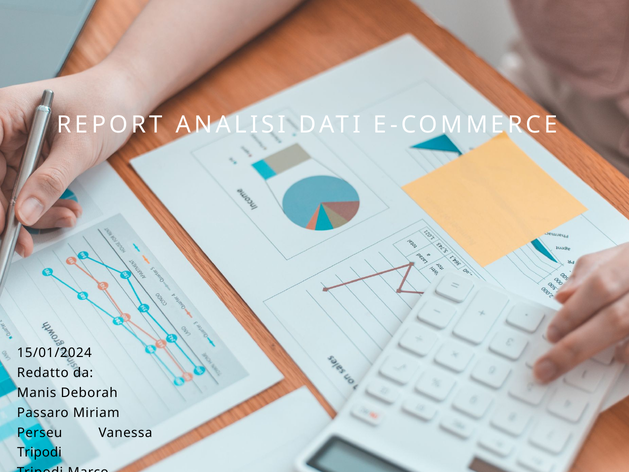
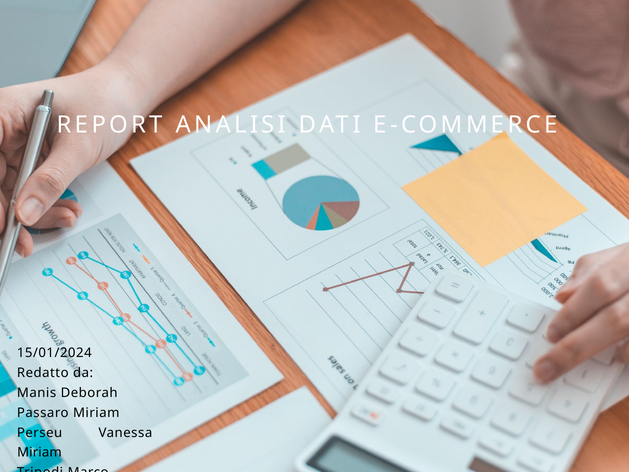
Tripodi: Tripodi -> Miriam (39, 452)
